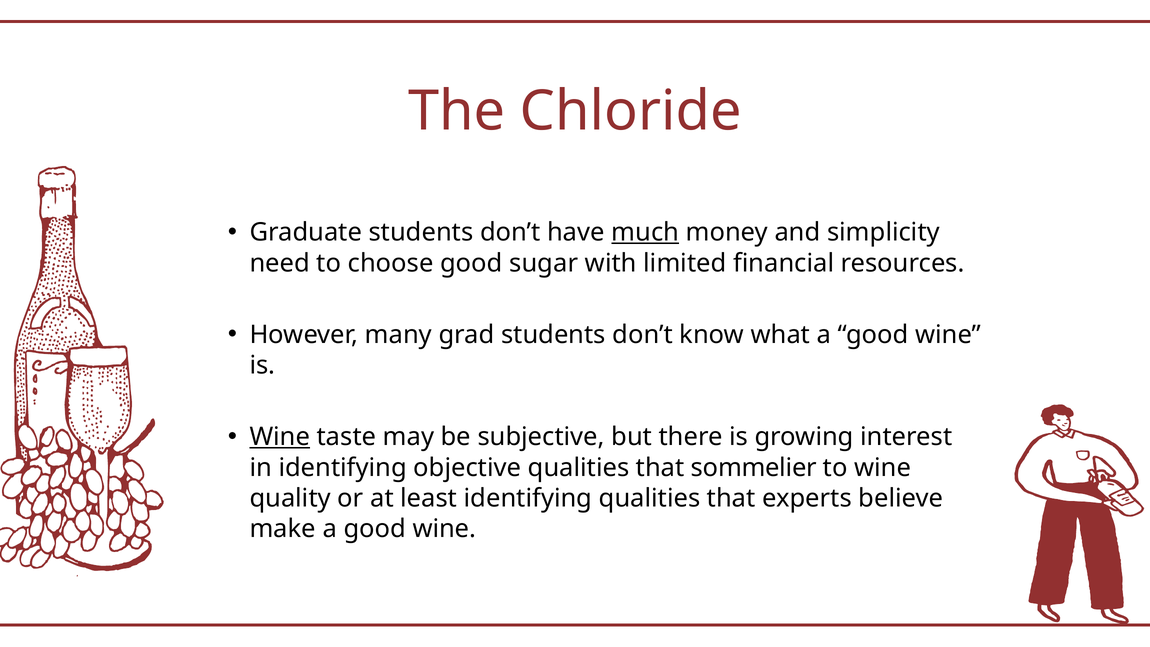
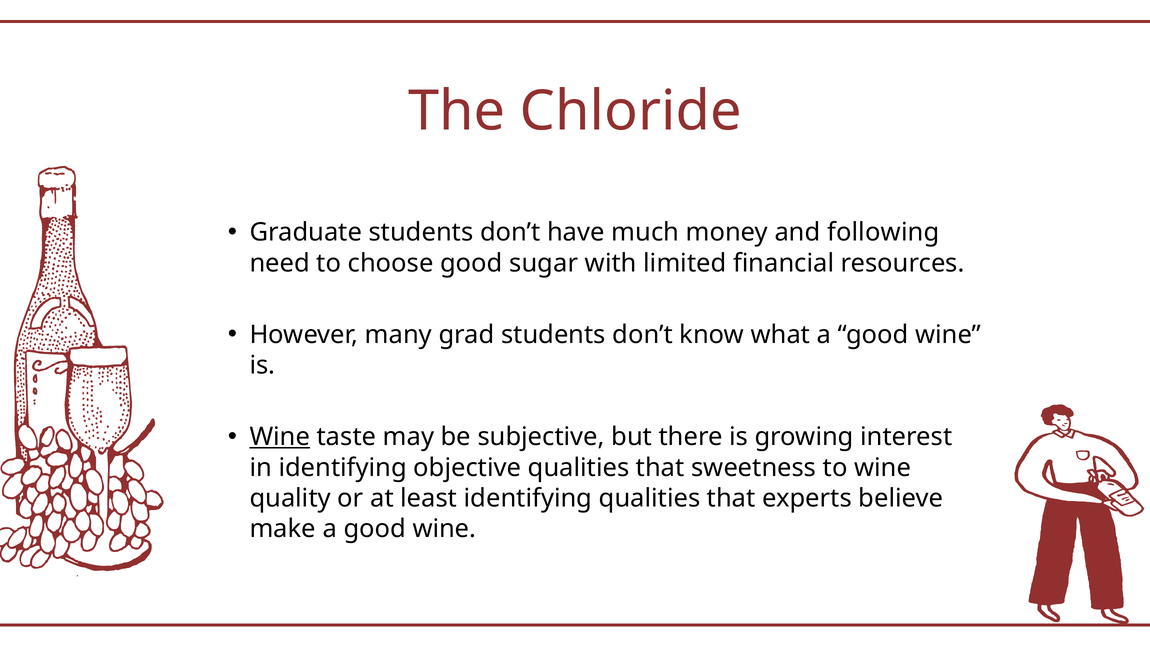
much underline: present -> none (645, 232)
simplicity: simplicity -> following (883, 232)
sommelier: sommelier -> sweetness (754, 468)
